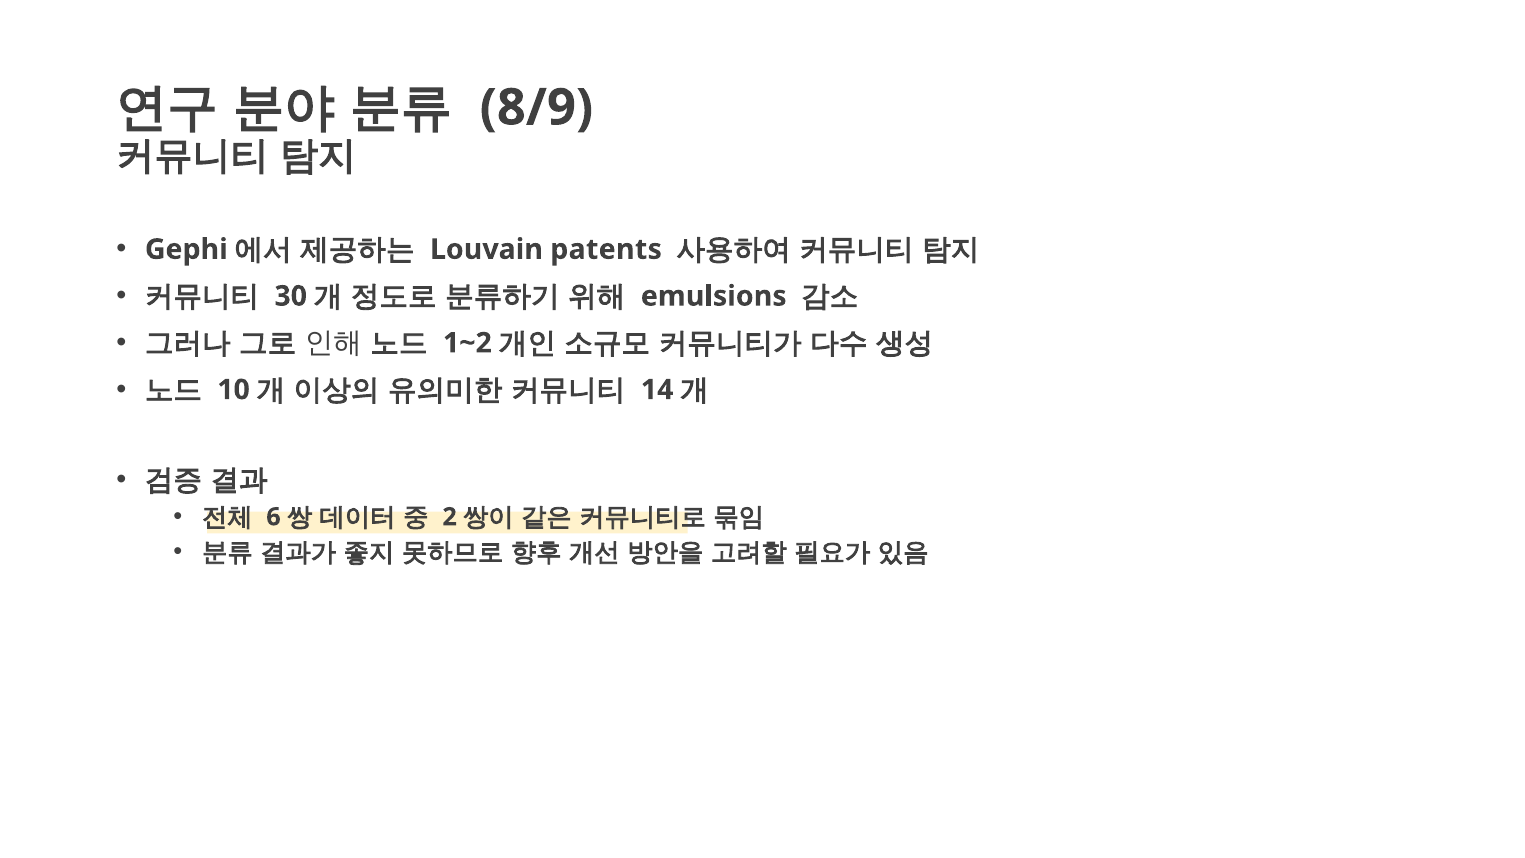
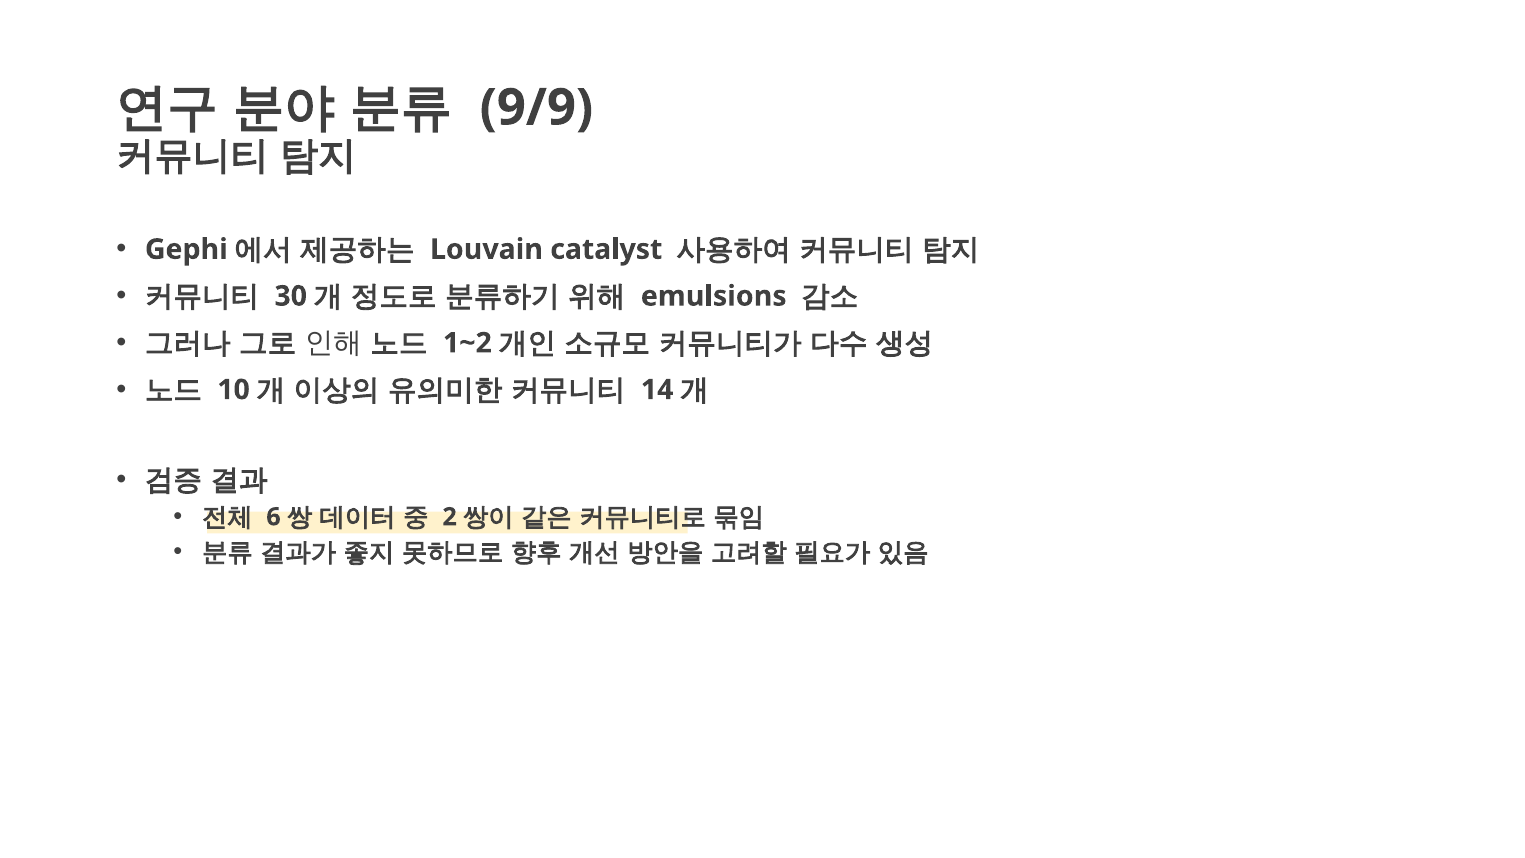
8/9: 8/9 -> 9/9 (536, 108)
patents: patents -> catalyst (606, 249)
